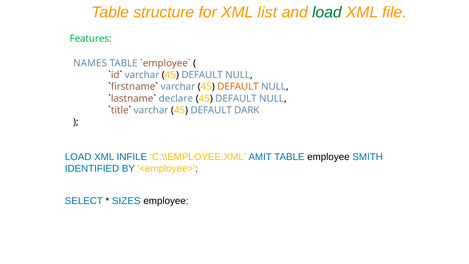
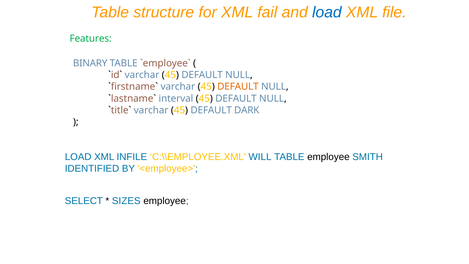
list: list -> fail (267, 12)
load colour: green -> blue (327, 12)
NAMES: NAMES -> BINARY (90, 63)
declare: declare -> interval (176, 98)
AMIT: AMIT -> WILL (260, 157)
